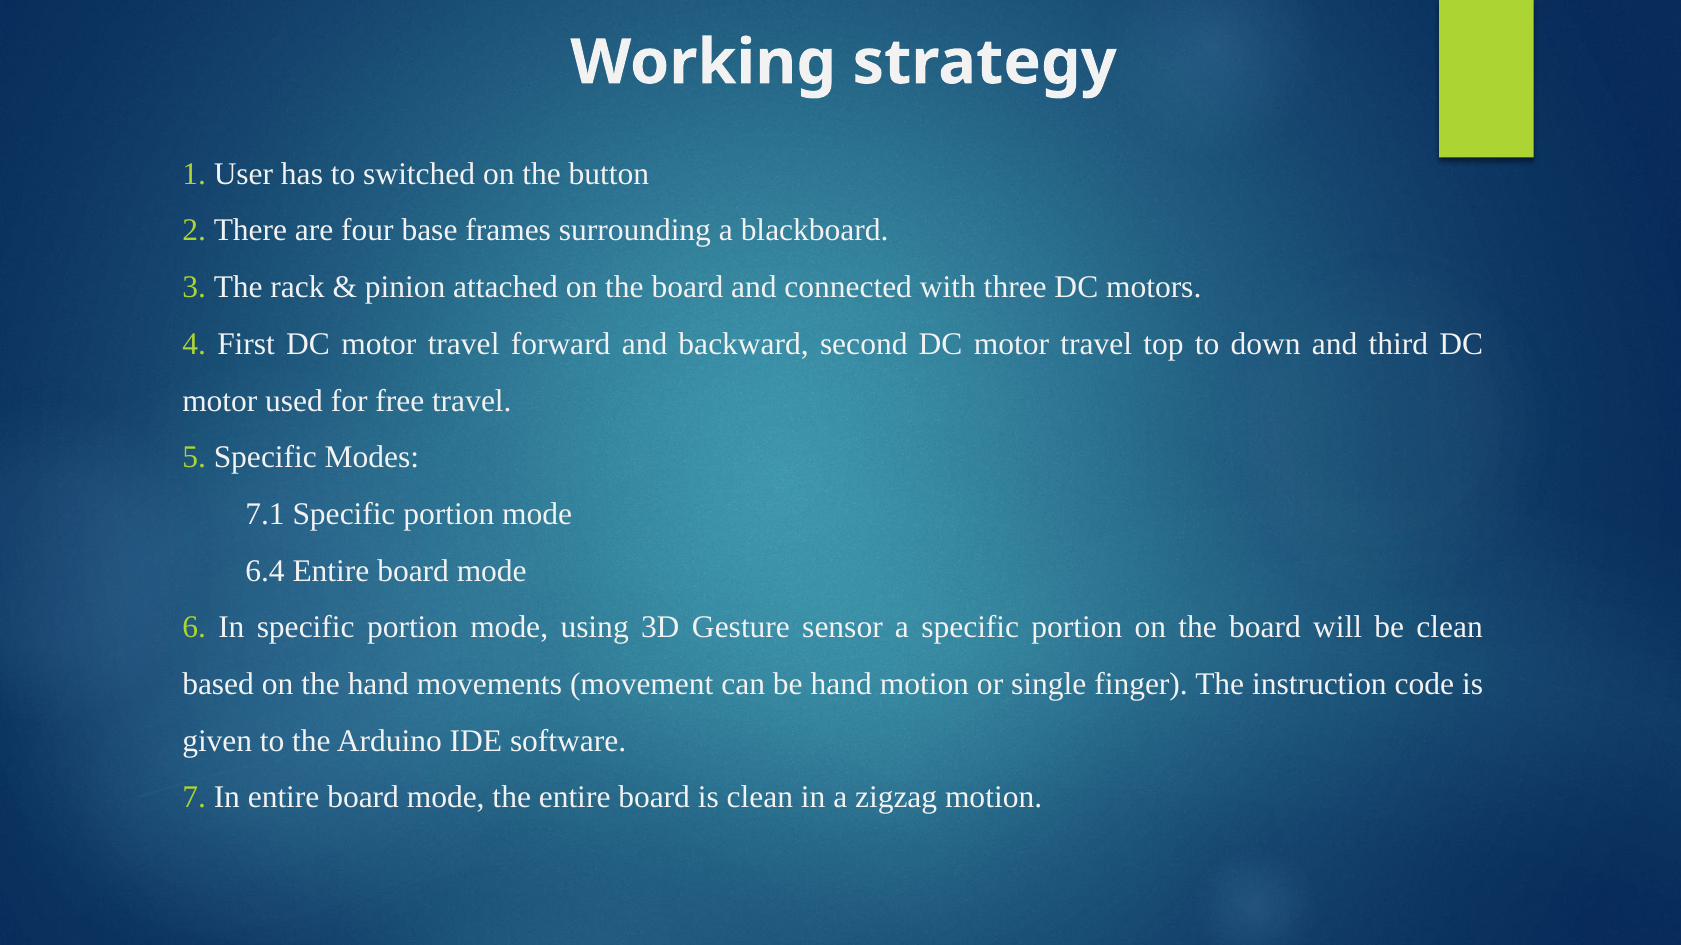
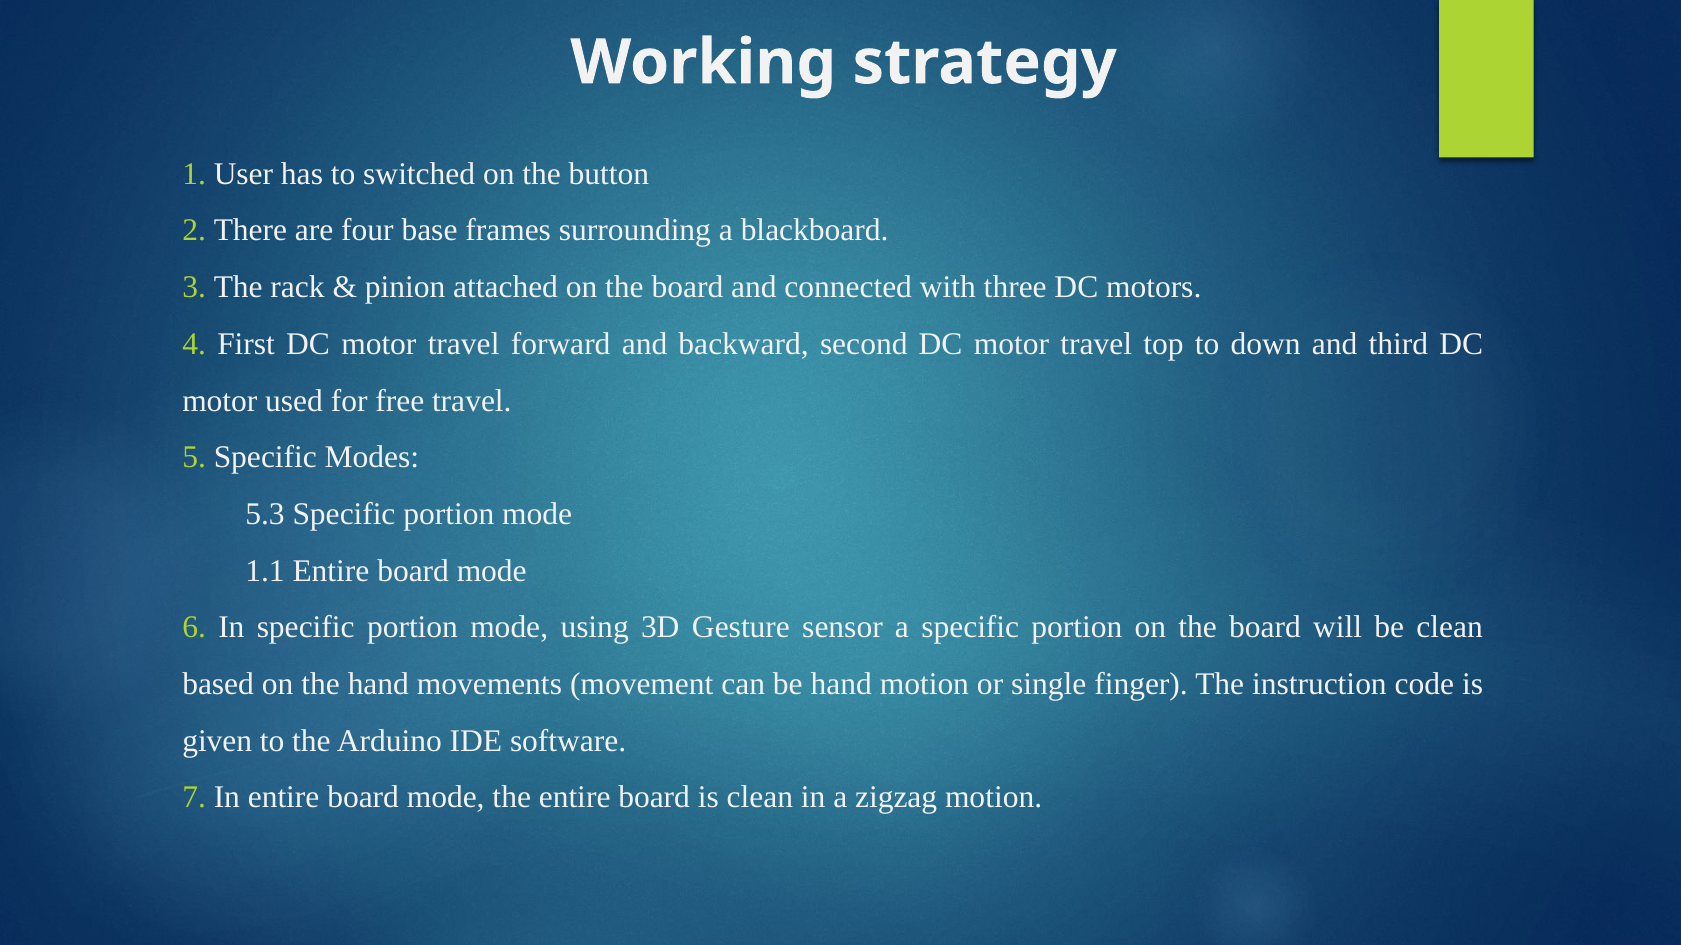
7.1: 7.1 -> 5.3 (265, 514)
6.4: 6.4 -> 1.1 (265, 571)
